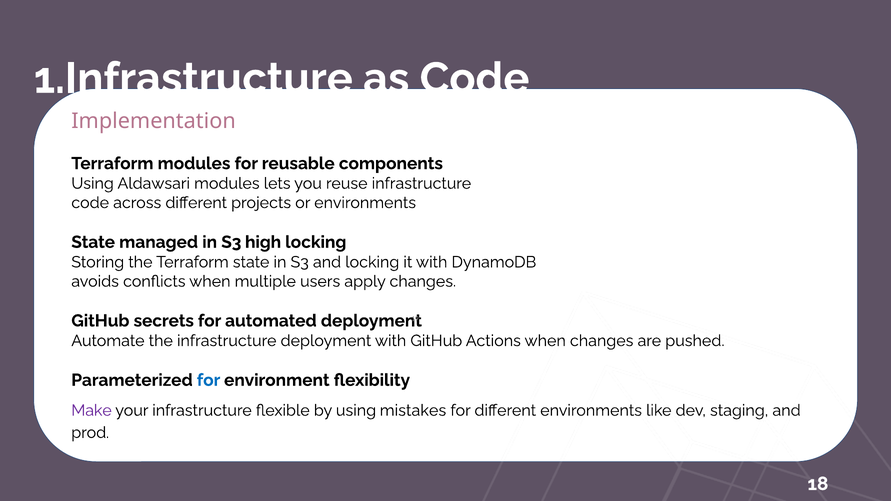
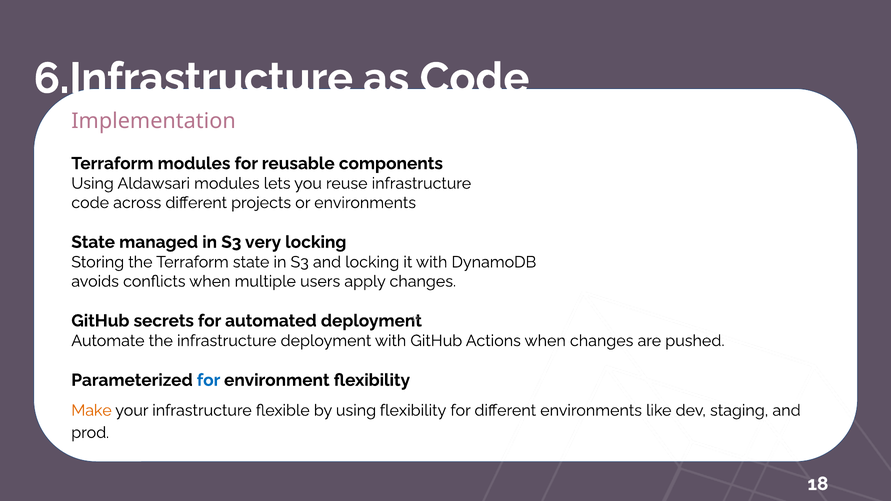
1.Infrastructure: 1.Infrastructure -> 6.Infrastructure (193, 79)
high: high -> very (263, 242)
Make colour: purple -> orange (92, 411)
using mistakes: mistakes -> flexibility (413, 411)
